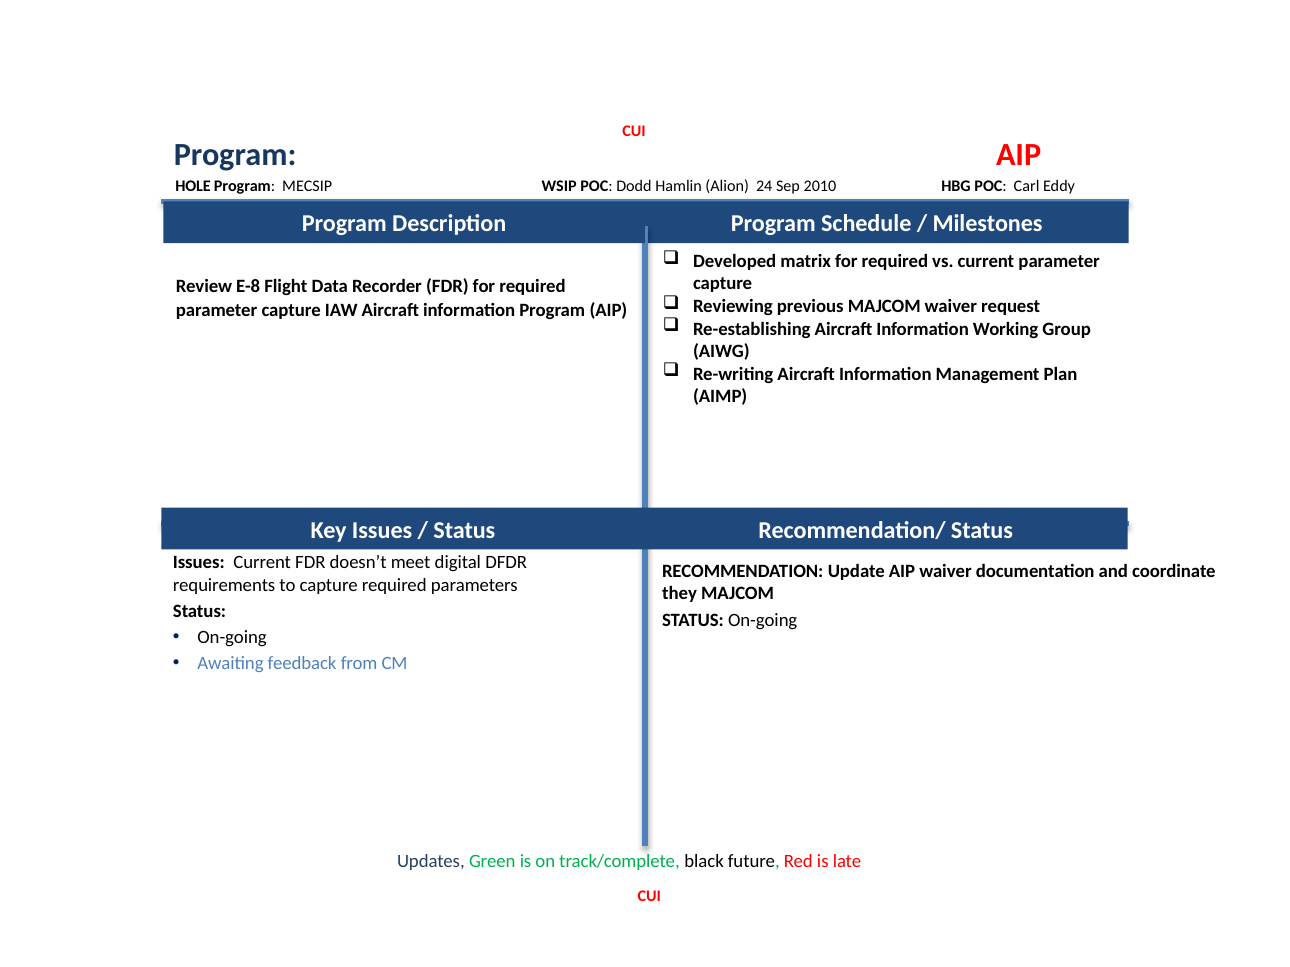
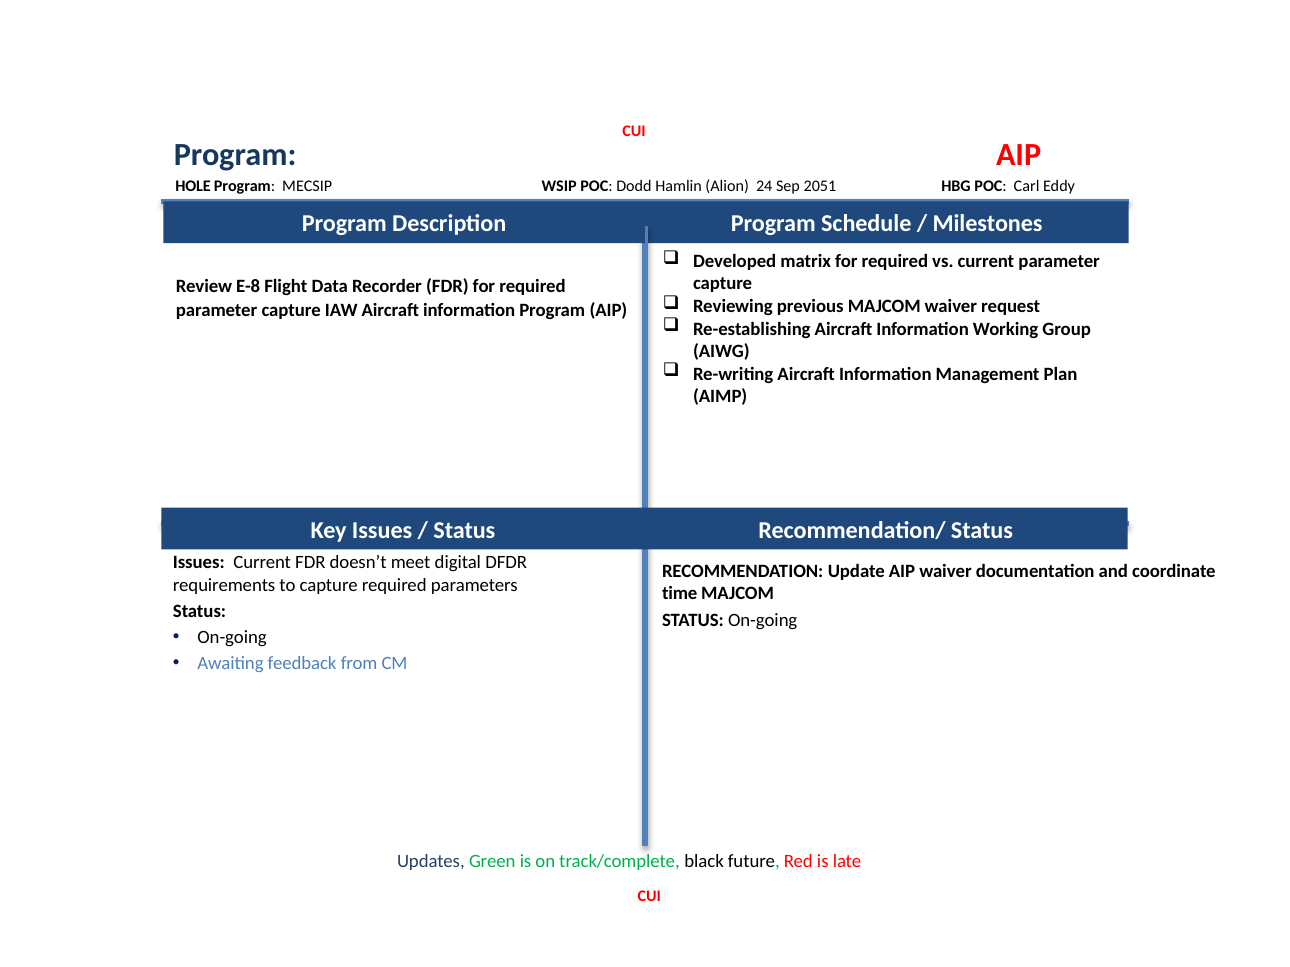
2010: 2010 -> 2051 (820, 186)
they: they -> time (680, 594)
